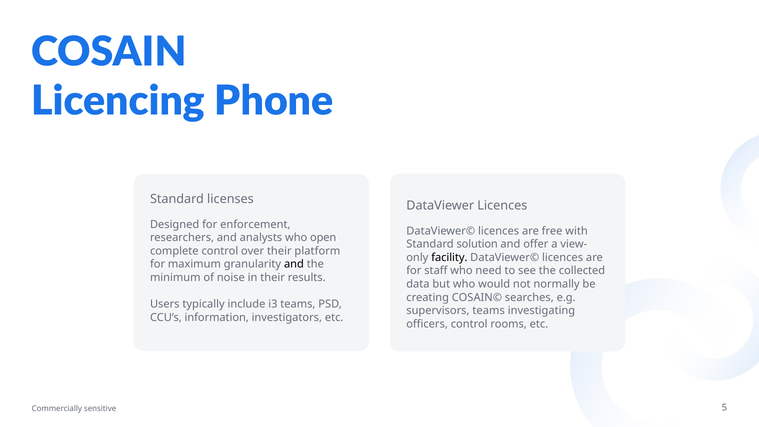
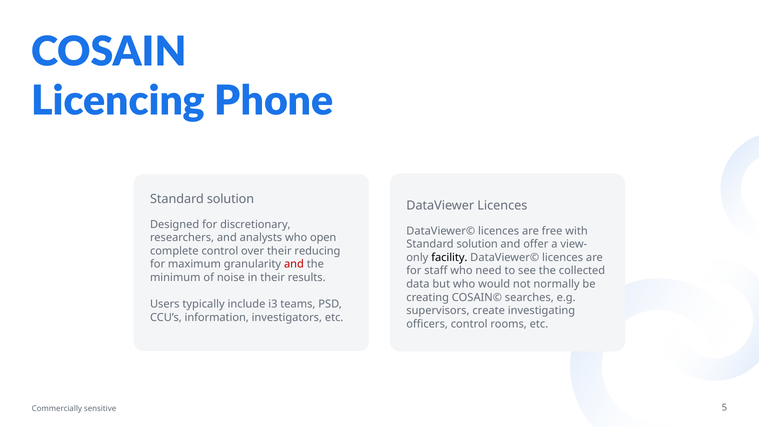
licenses: licenses -> solution (230, 199)
enforcement: enforcement -> discretionary (255, 224)
platform: platform -> reducing (317, 251)
and colour: black -> red (294, 264)
supervisors teams: teams -> create (489, 311)
